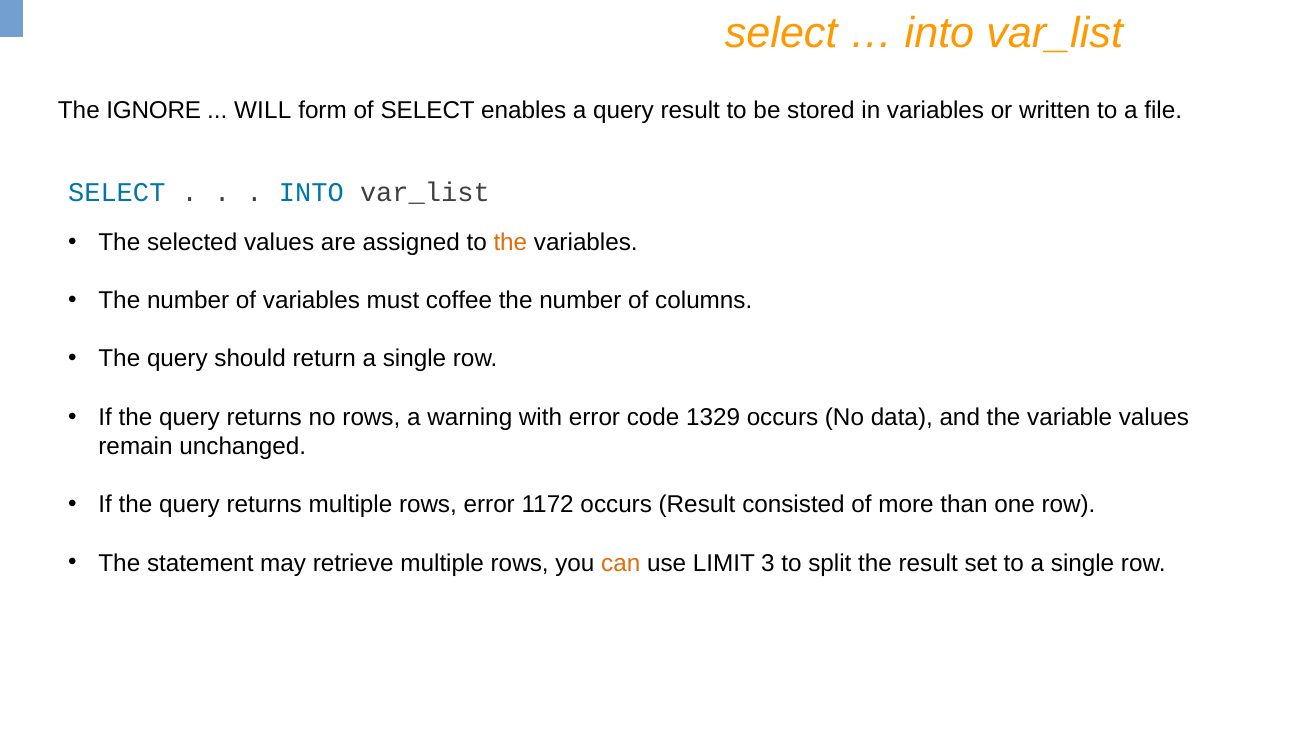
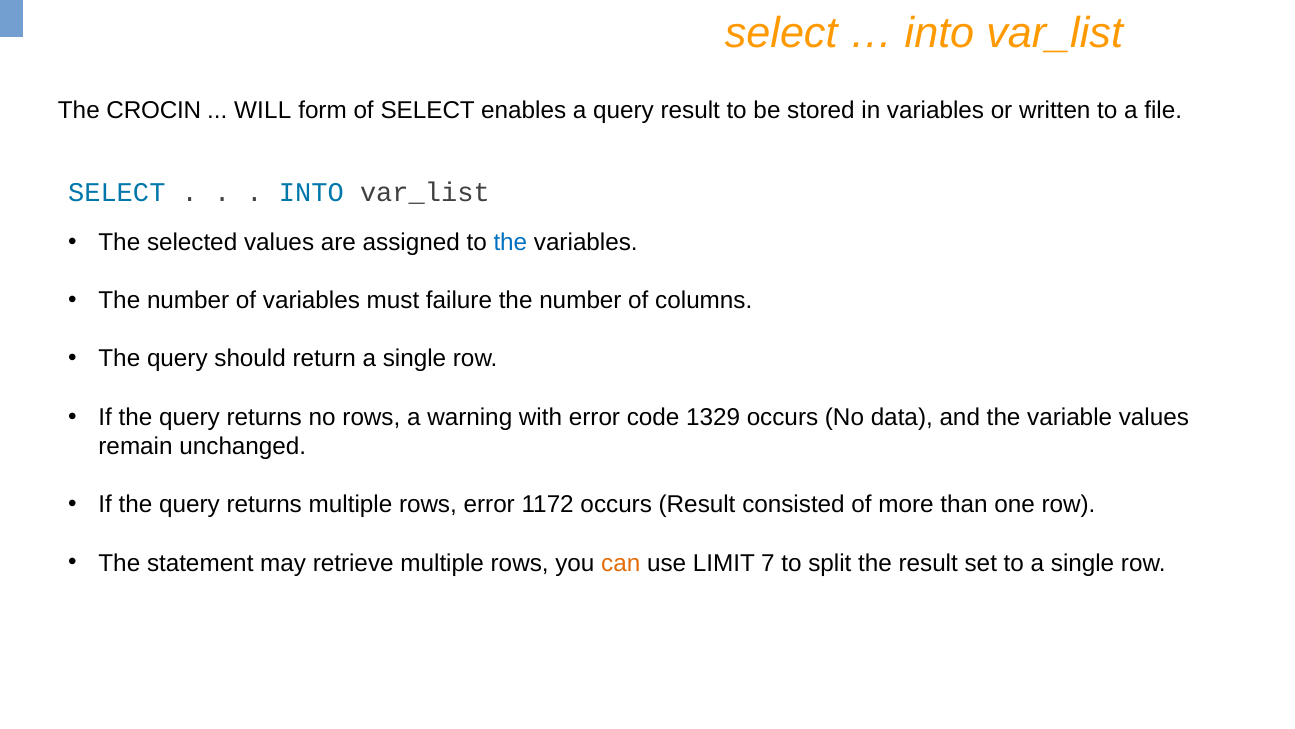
IGNORE: IGNORE -> CROCIN (154, 110)
the colour: orange -> blue (510, 242)
coffee: coffee -> failure (459, 300)
3: 3 -> 7 (768, 563)
